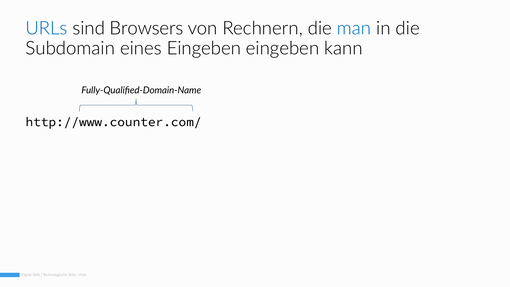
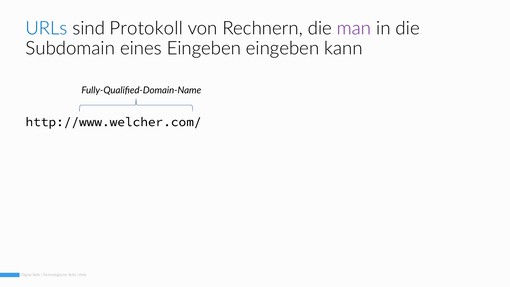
Browsers: Browsers -> Protokoll (146, 28)
man colour: blue -> purple (354, 28)
http://www.counter.com/: http://www.counter.com/ -> http://www.welcher.com/ (113, 122)
